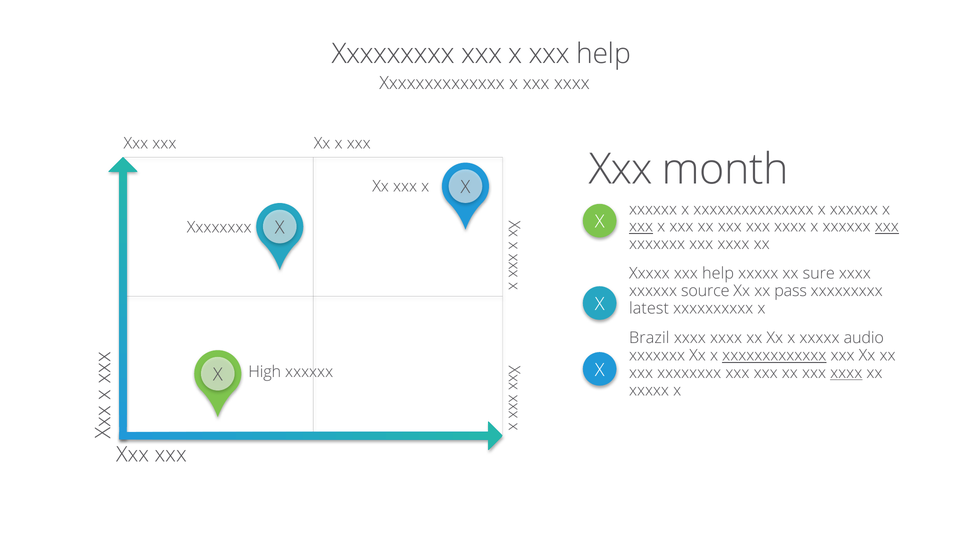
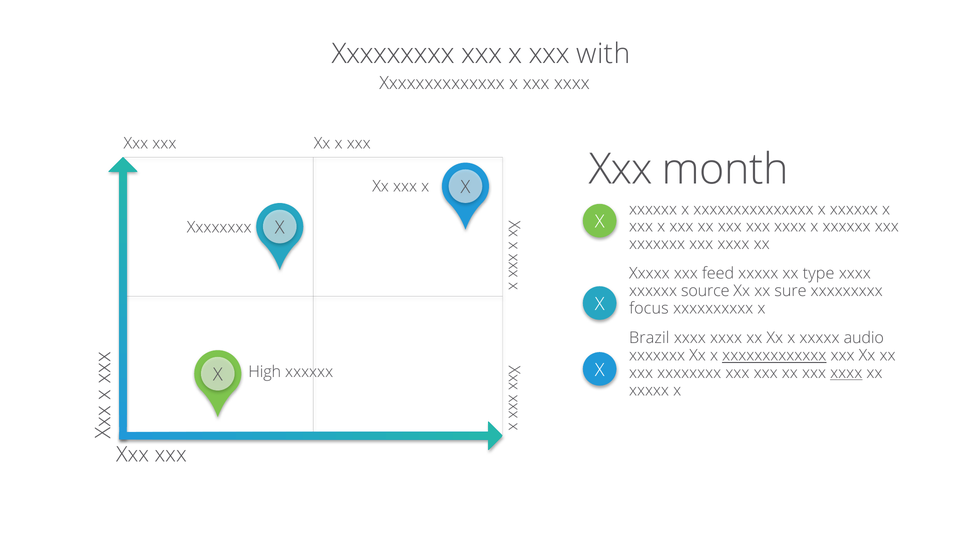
x xxx help: help -> with (603, 54)
xxx underline: present -> none (641, 227)
xxx underline: present -> none (887, 227)
Xxxxx xxx help: help -> feed (718, 274)
sure: sure -> type (819, 274)
pass: pass -> sure (791, 291)
latest: latest -> focus (649, 308)
